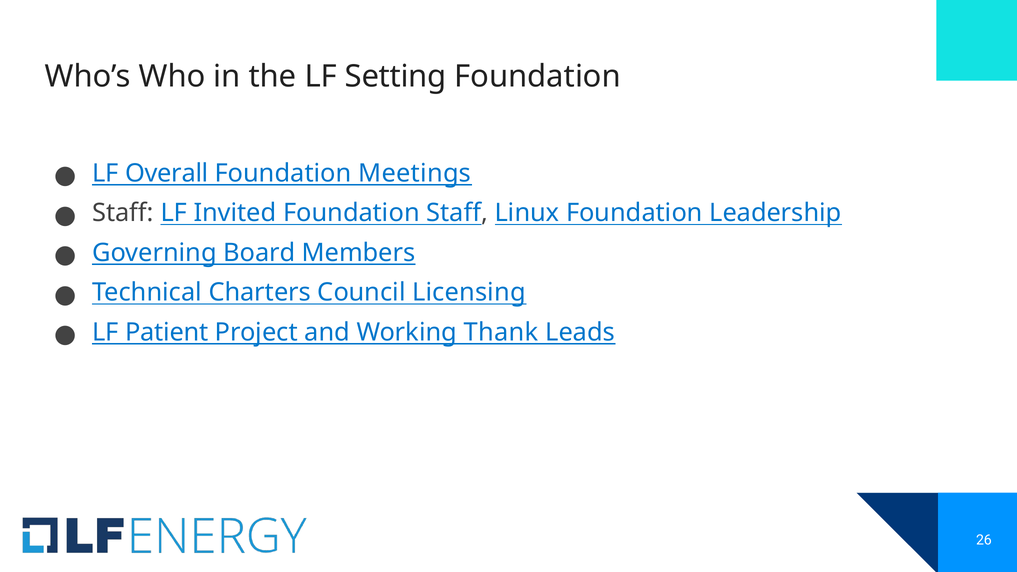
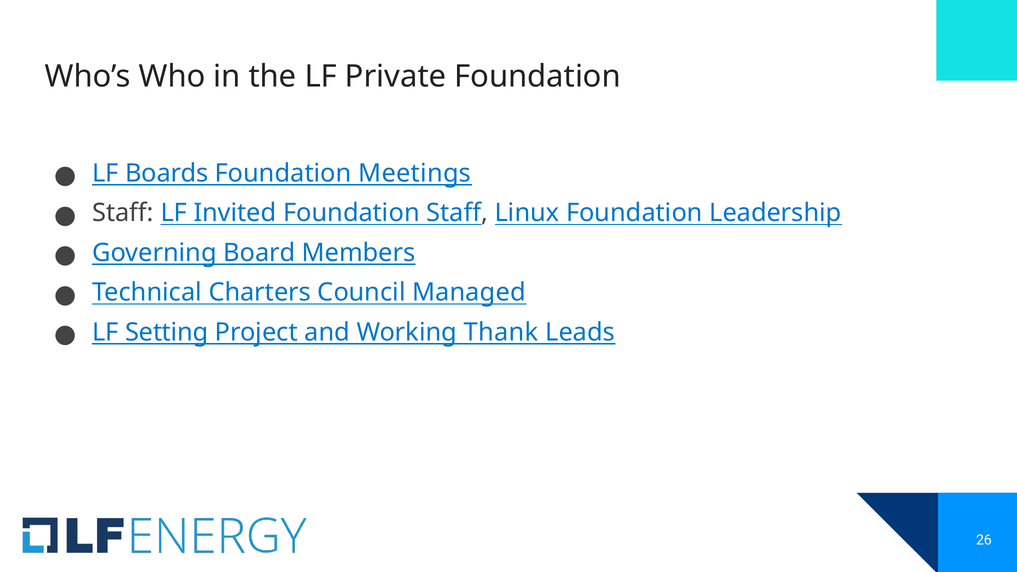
Setting: Setting -> Private (396, 77)
Overall: Overall -> Boards (167, 173)
Licensing: Licensing -> Managed (469, 293)
Patient: Patient -> Setting (167, 332)
